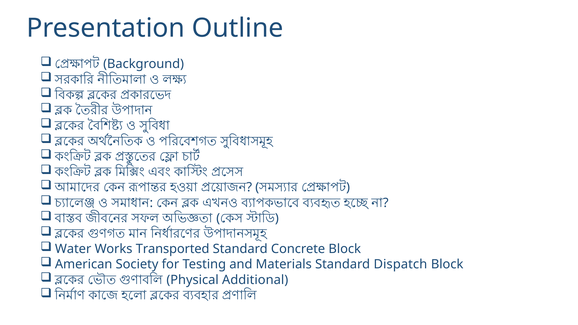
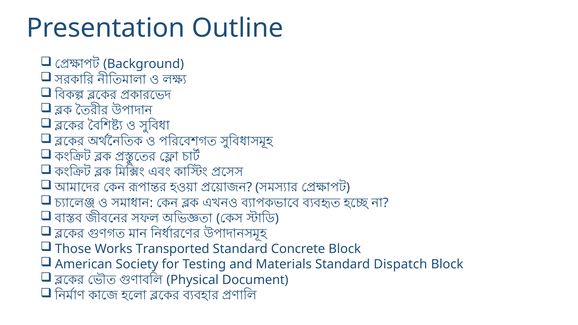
Water: Water -> Those (73, 249)
Additional: Additional -> Document (255, 280)
